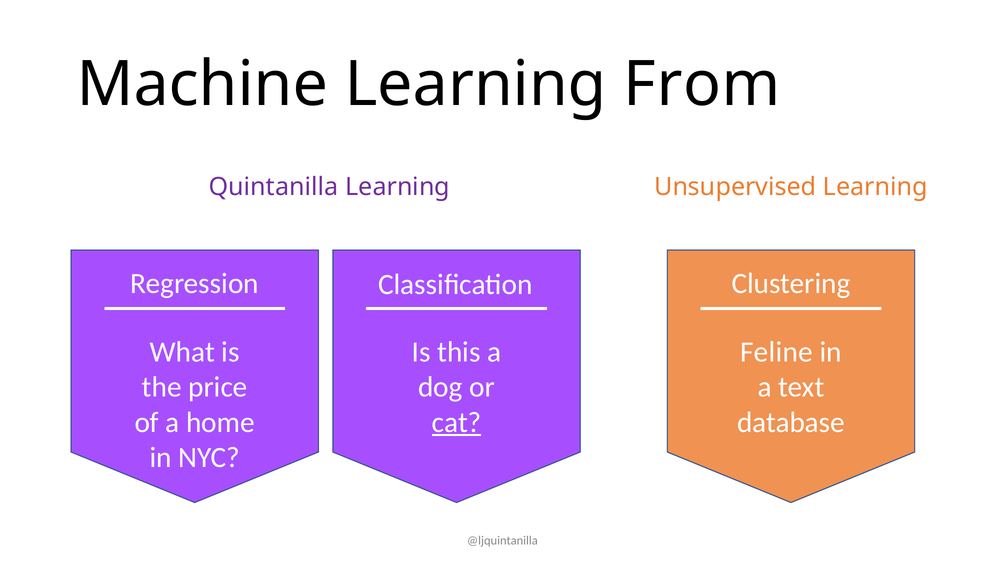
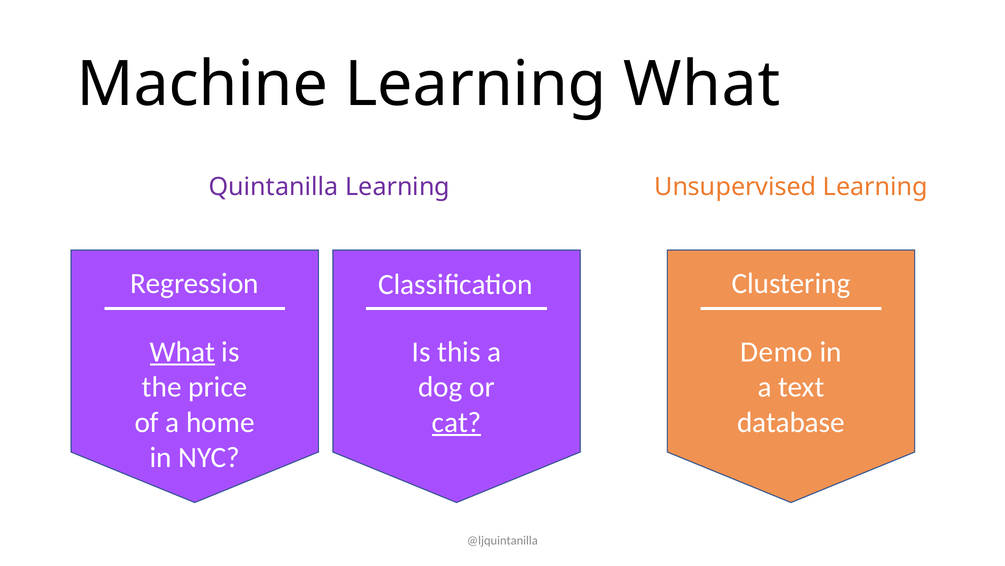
Learning From: From -> What (702, 84)
What underline: none -> present (182, 352)
Feline: Feline -> Demo (777, 352)
